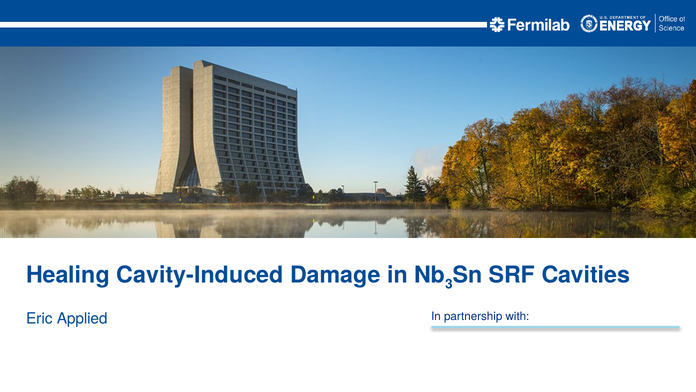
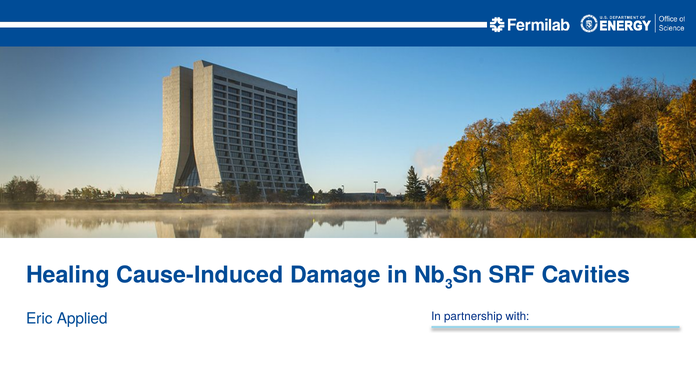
Cavity-Induced: Cavity-Induced -> Cause-Induced (200, 275)
